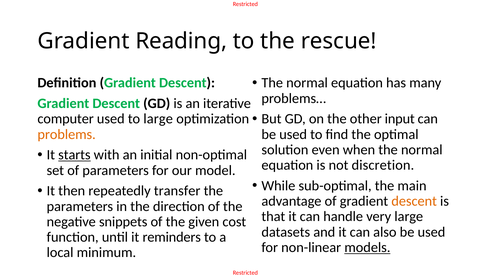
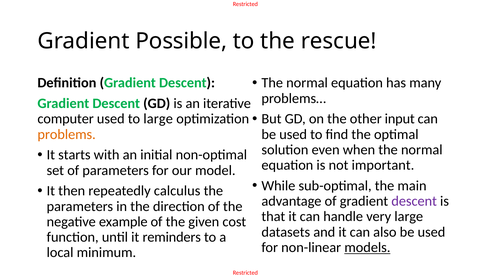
Reading: Reading -> Possible (181, 41)
starts underline: present -> none (74, 155)
discretion: discretion -> important (383, 165)
transfer: transfer -> calculus (177, 191)
descent colour: orange -> purple (414, 201)
snippets: snippets -> example (123, 222)
